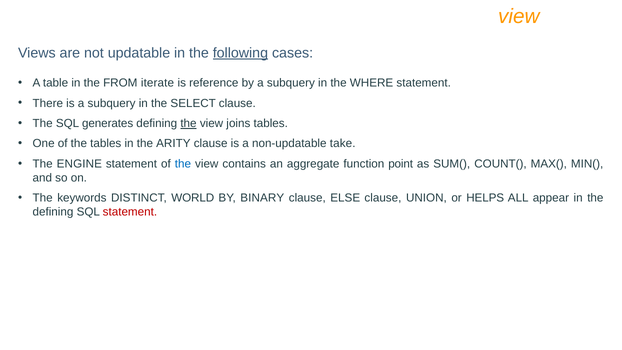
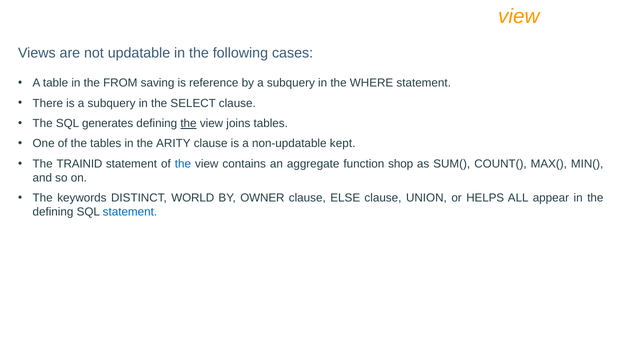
following underline: present -> none (240, 53)
iterate: iterate -> saving (158, 83)
take: take -> kept (343, 144)
ENGINE: ENGINE -> TRAINID (79, 164)
point: point -> shop (401, 164)
BINARY: BINARY -> OWNER (262, 198)
statement colour: red -> blue (130, 212)
